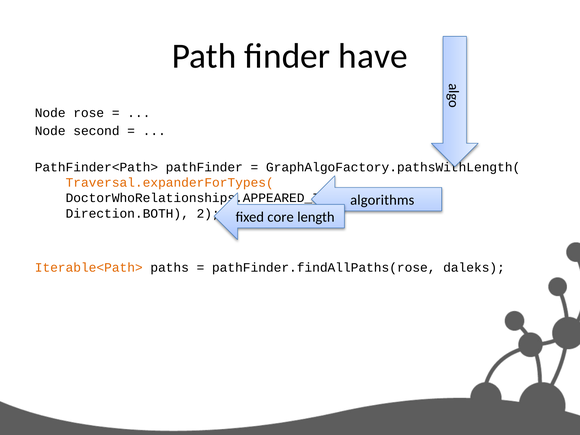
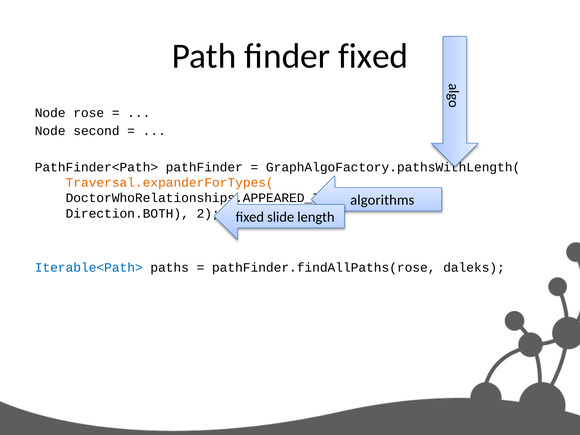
finder have: have -> fixed (373, 56)
core: core -> slide (281, 217)
Iterable<Path> colour: orange -> blue (89, 268)
